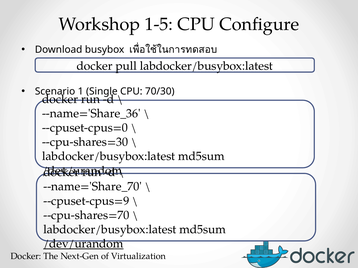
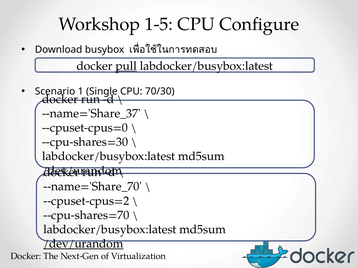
pull underline: none -> present (126, 66)
--name='Share_36: --name='Share_36 -> --name='Share_37 (91, 114)
--cpuset-cpus=9: --cpuset-cpus=9 -> --cpuset-cpus=2 (86, 201)
